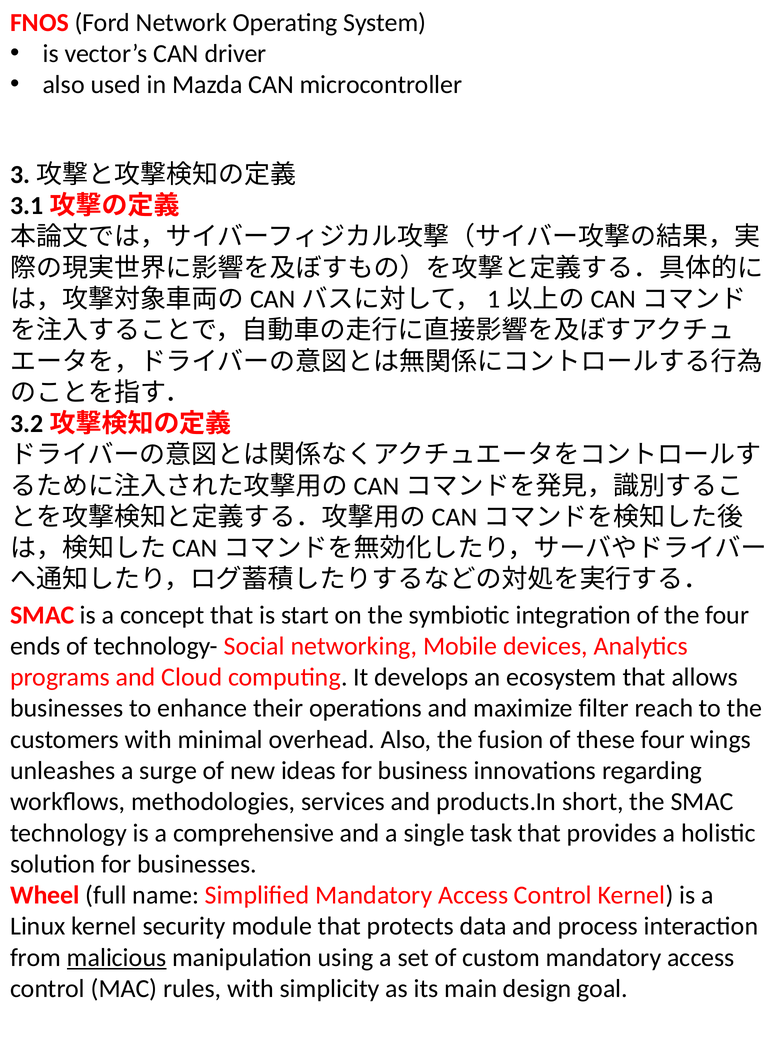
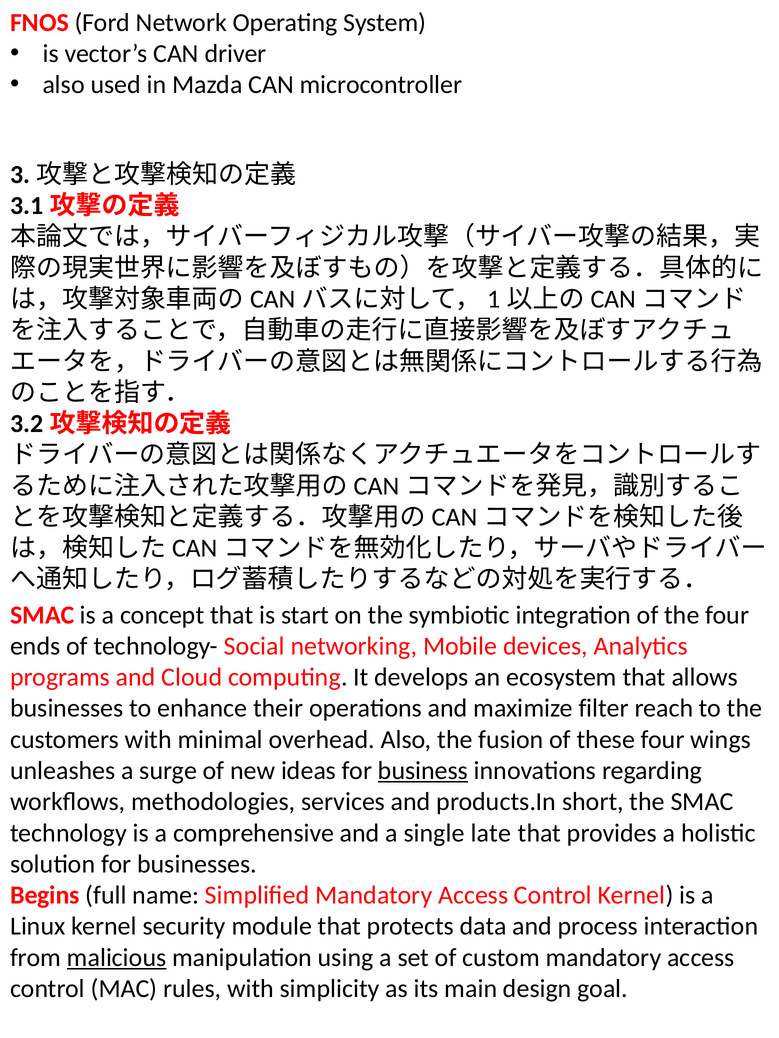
business underline: none -> present (423, 771)
task: task -> late (491, 834)
Wheel: Wheel -> Begins (45, 896)
